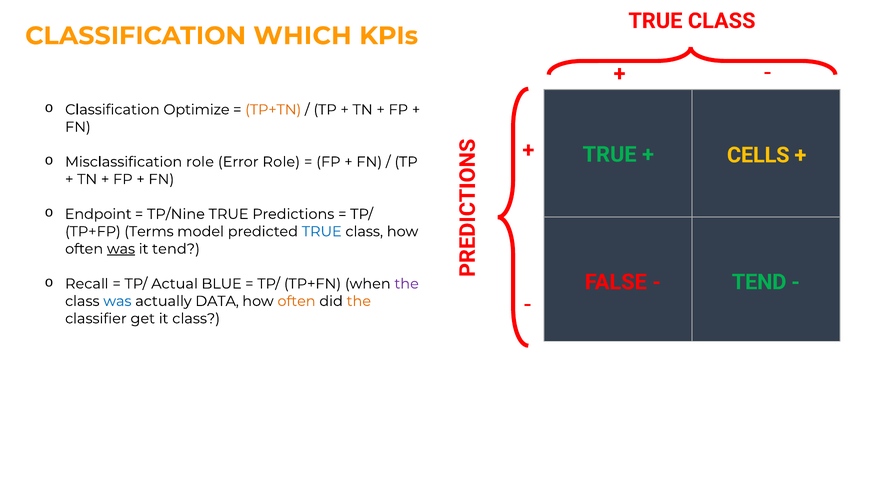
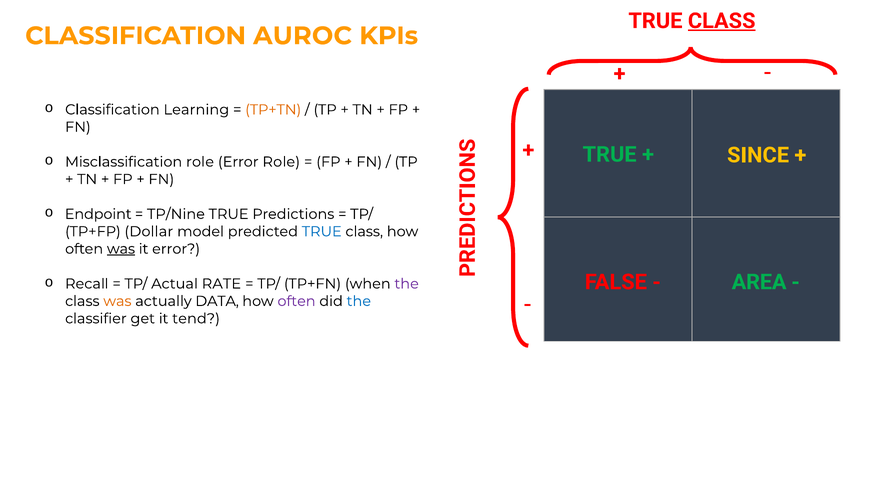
CLASS underline: none -> present (722, 21)
WHICH: WHICH -> AUROC (303, 36)
Optimize: Optimize -> Learning (196, 110)
CELLS: CELLS -> SINCE (758, 155)
Terms: Terms -> Dollar (149, 231)
it tend: tend -> error (176, 249)
TEND: TEND -> AREA (759, 282)
BLUE: BLUE -> RATE (221, 284)
was colour: blue -> orange (117, 301)
often colour: orange -> purple (297, 301)
the colour: orange -> blue (359, 301)
it class: class -> tend (196, 319)
